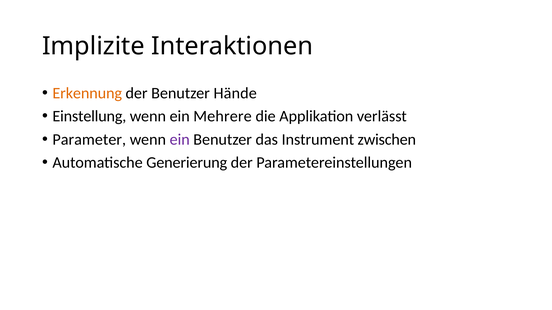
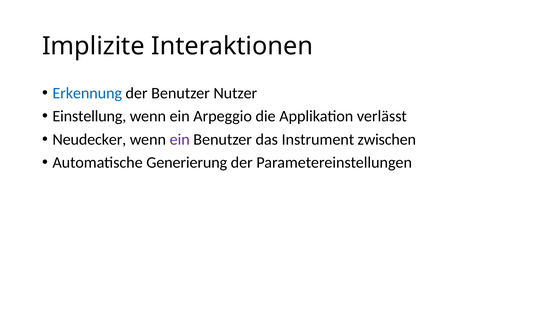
Erkennung colour: orange -> blue (87, 93)
Hände: Hände -> Nutzer (235, 93)
Mehrere: Mehrere -> Arpeggio (223, 116)
Parameter: Parameter -> Neudecker (89, 140)
